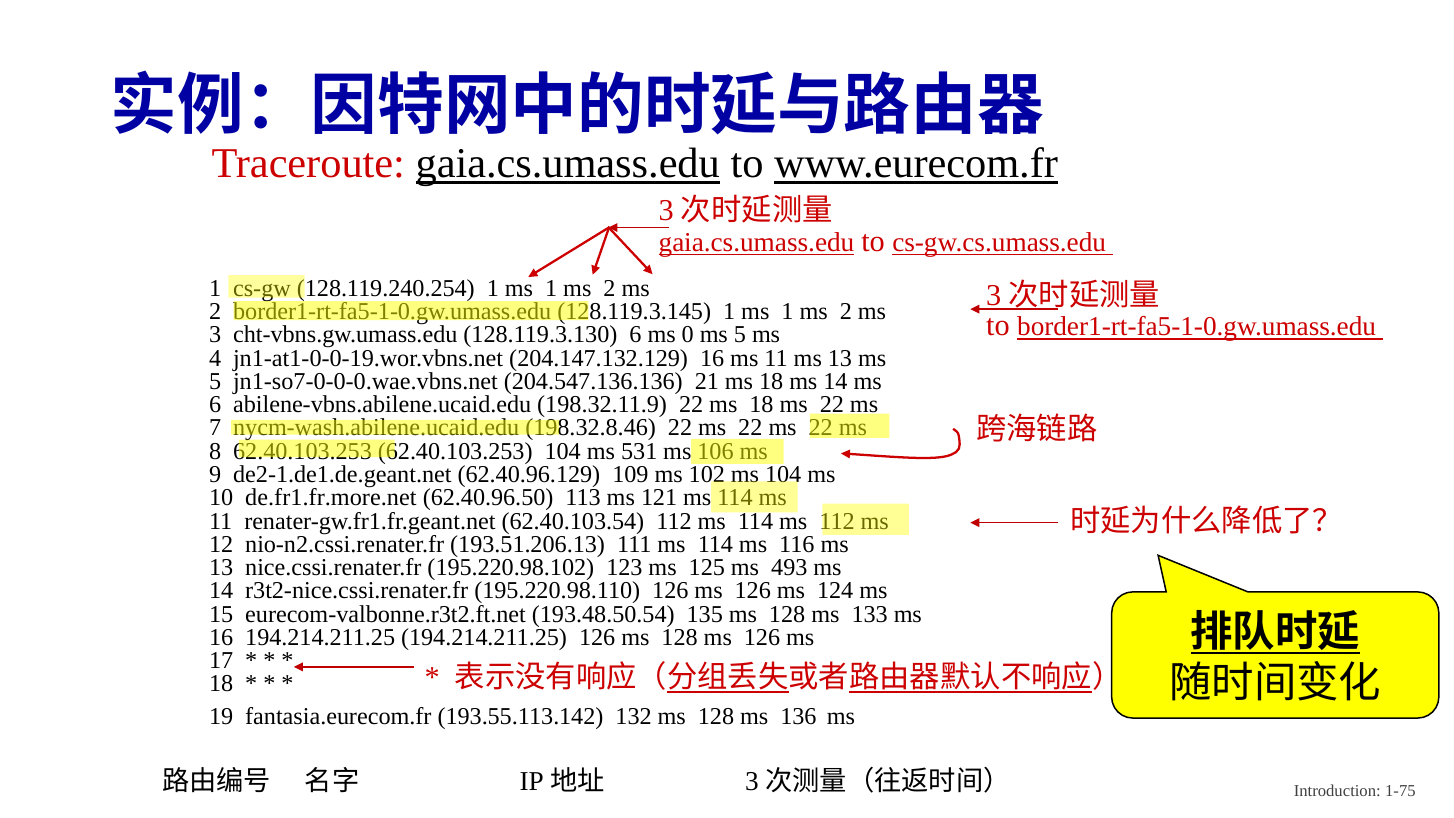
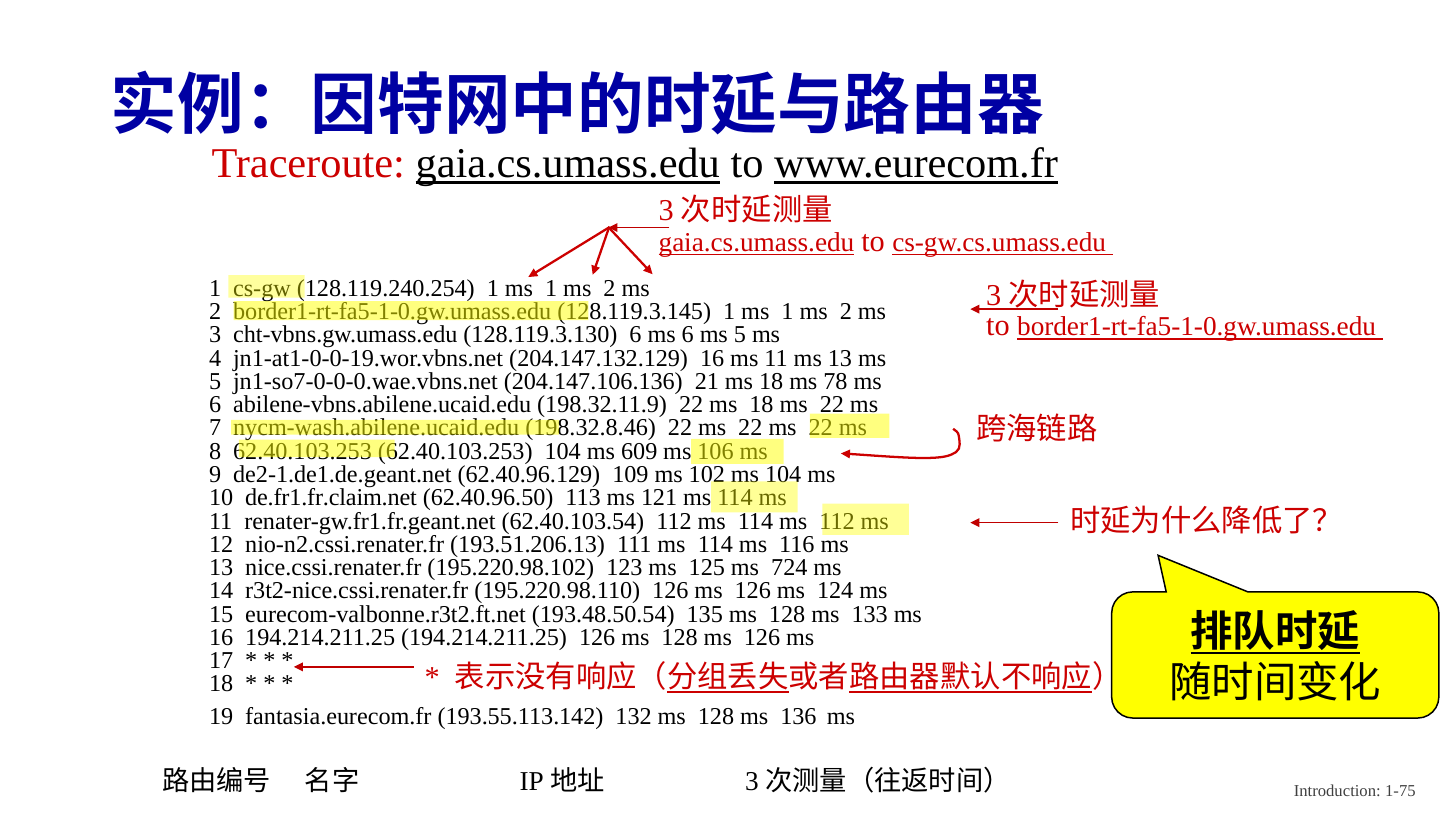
6 ms 0: 0 -> 6 (688, 335)
204.547.136.136: 204.547.136.136 -> 204.147.106.136 (593, 381)
18 ms 14: 14 -> 78 (835, 381)
531: 531 -> 609 (639, 451)
de.fr1.fr.more.net: de.fr1.fr.more.net -> de.fr1.fr.claim.net (331, 498)
493: 493 -> 724 (789, 567)
